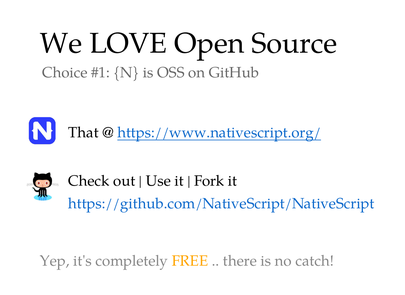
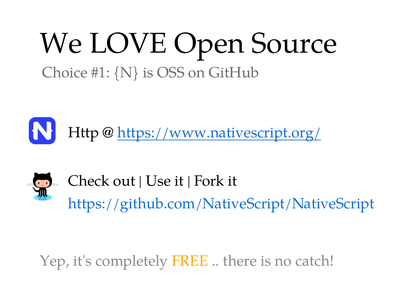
That: That -> Http (84, 133)
